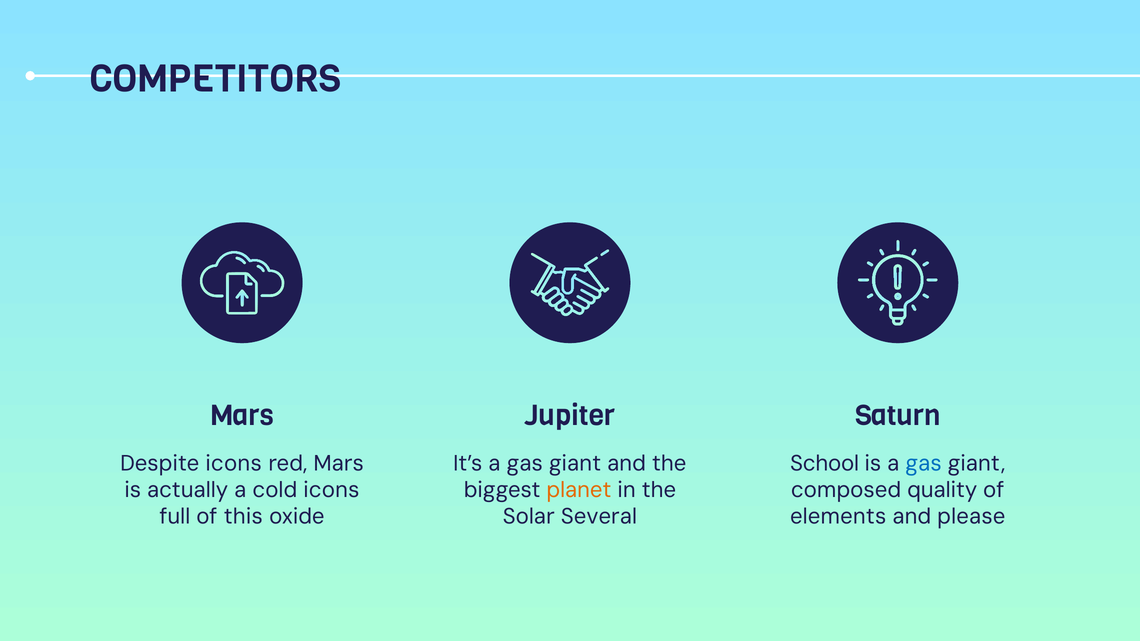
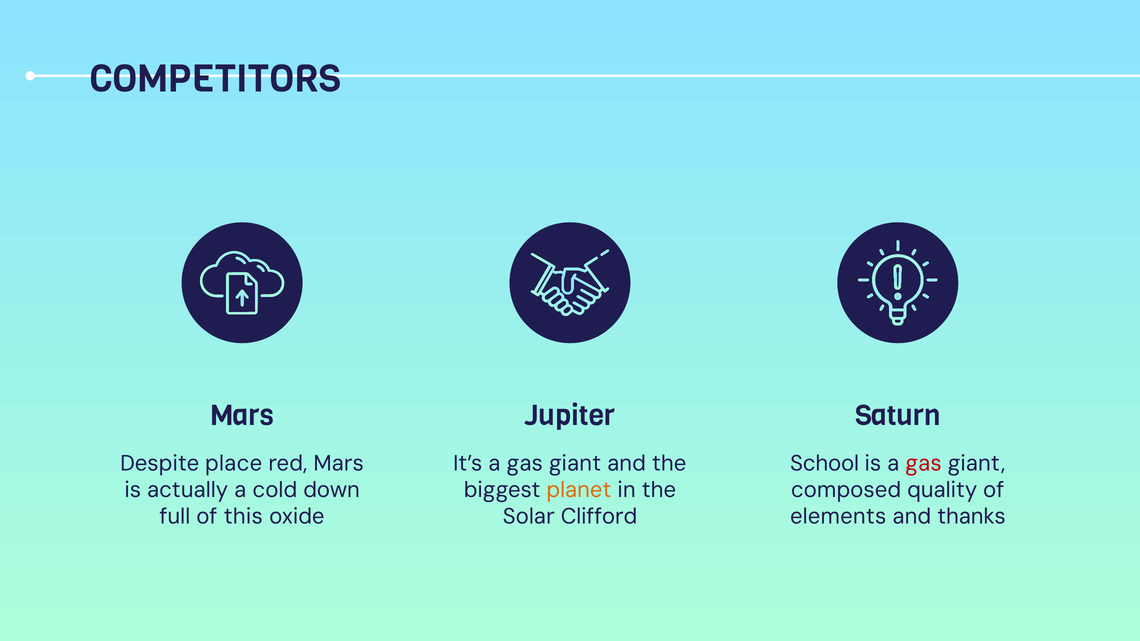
Despite icons: icons -> place (234, 464)
gas colour: blue -> red (924, 464)
cold icons: icons -> down (332, 490)
Several: Several -> Clifford (599, 517)
please: please -> thanks (971, 517)
